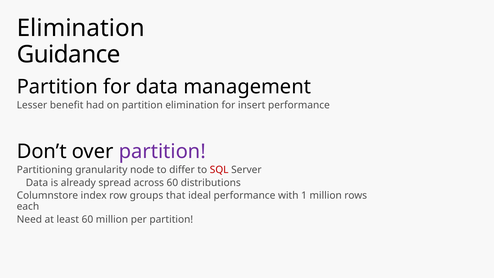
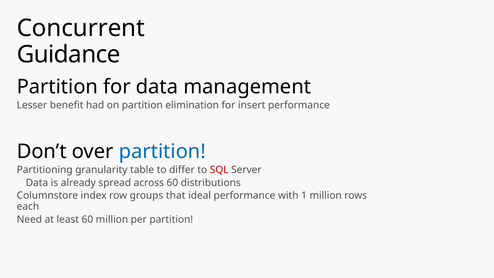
Elimination: Elimination -> Concurrent (81, 28)
partition colour: purple -> blue (162, 151)
node: node -> table (142, 170)
